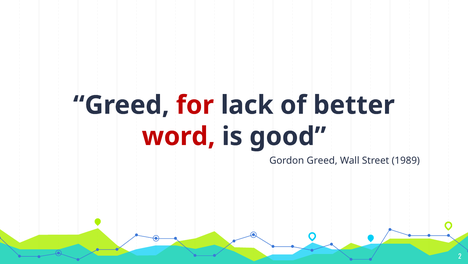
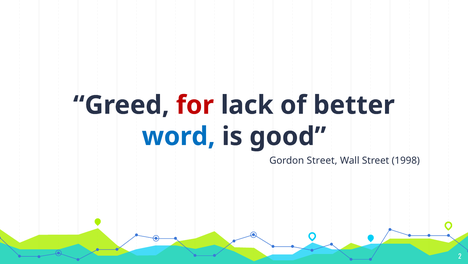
word colour: red -> blue (178, 136)
Gordon Greed: Greed -> Street (322, 160)
1989: 1989 -> 1998 (406, 160)
